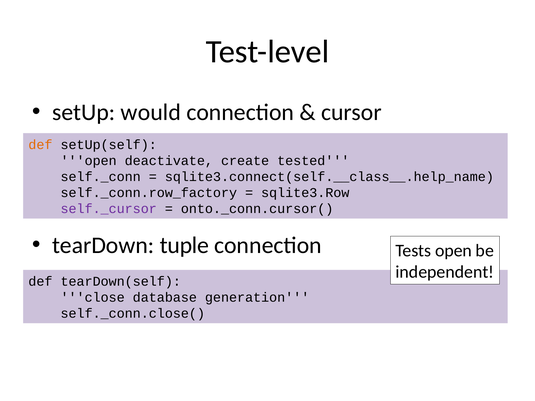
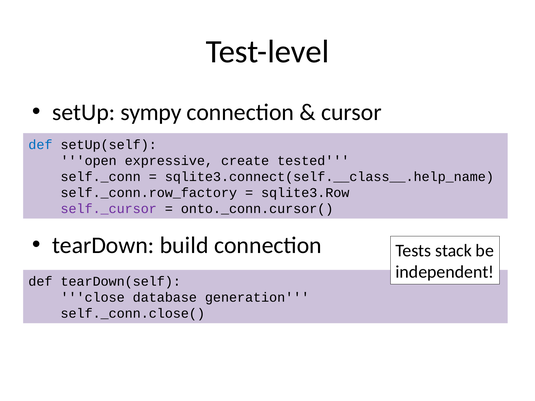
would: would -> sympy (151, 112)
def colour: orange -> blue (40, 145)
deactivate: deactivate -> expressive (169, 161)
tuple: tuple -> build (184, 245)
Tests open: open -> stack (454, 251)
